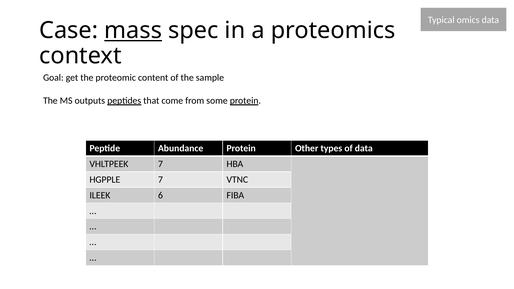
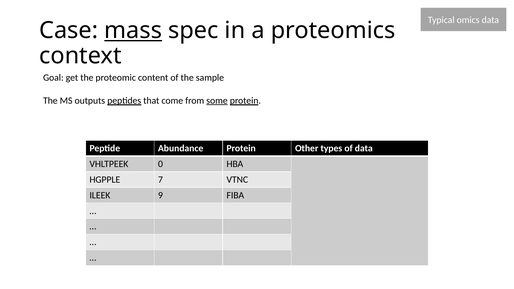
some underline: none -> present (217, 101)
VHLTPEEK 7: 7 -> 0 (160, 164)
6: 6 -> 9 (160, 195)
